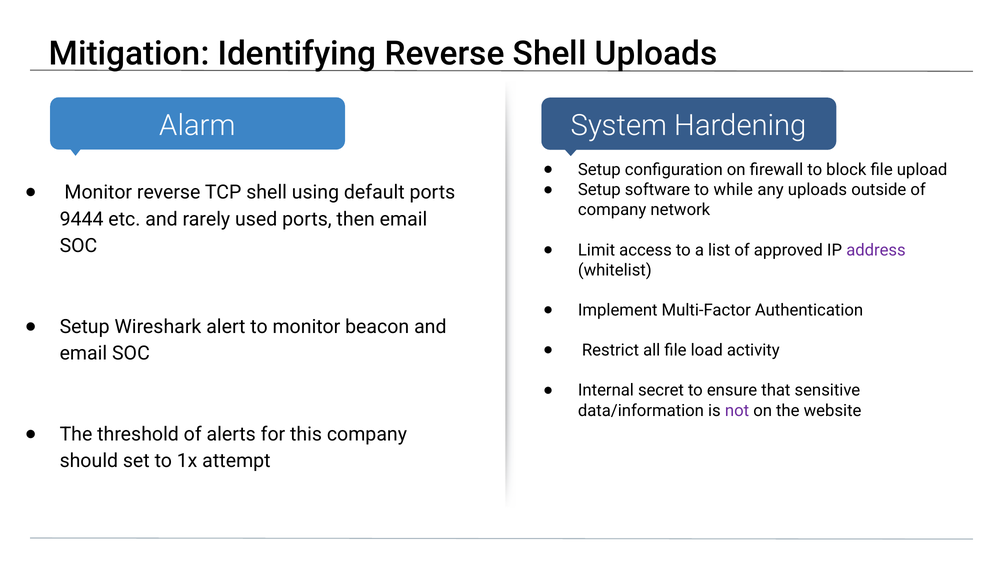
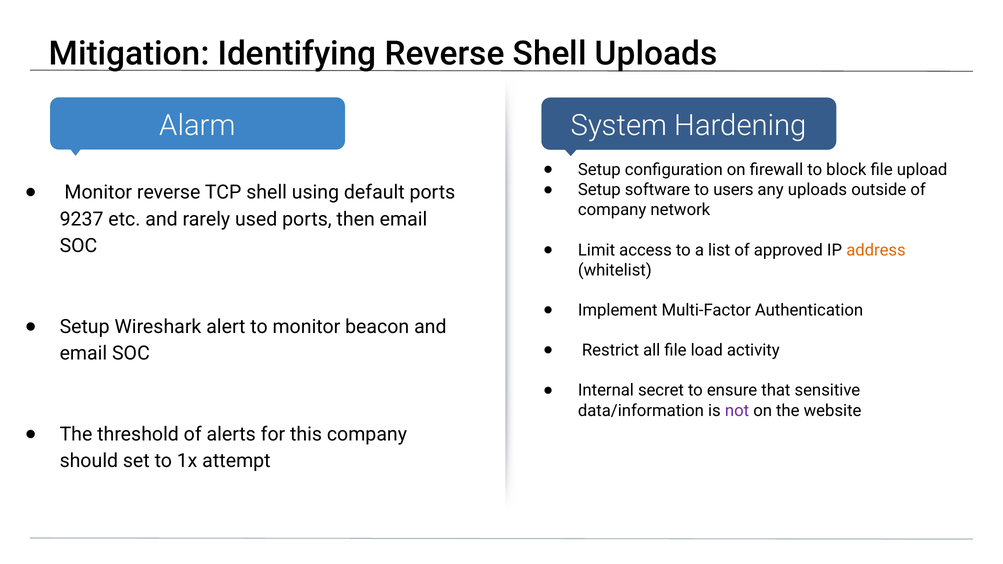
while: while -> users (733, 190)
9444: 9444 -> 9237 (82, 219)
address colour: purple -> orange (876, 250)
